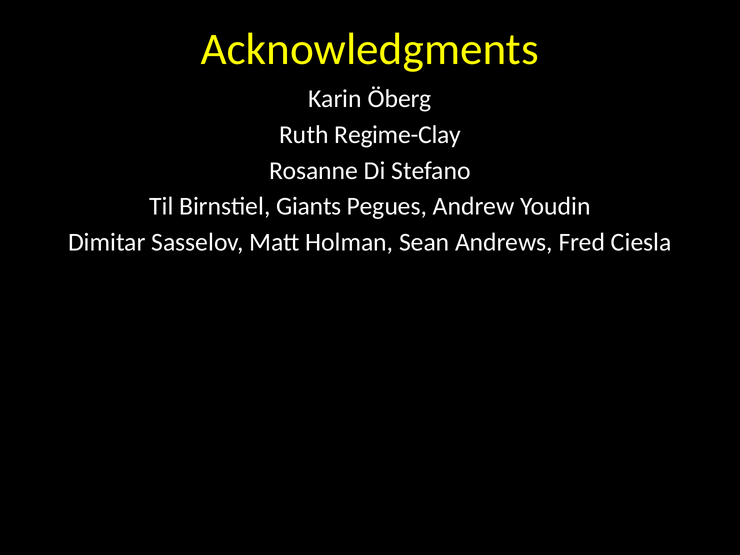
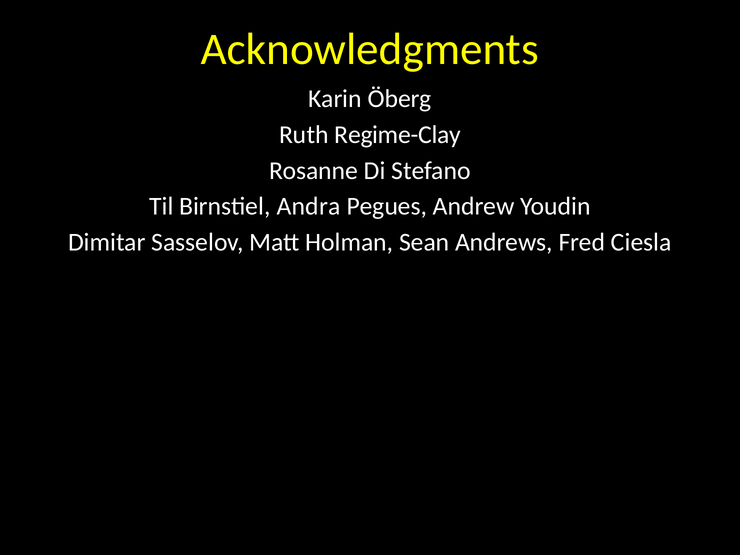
Giants: Giants -> Andra (309, 206)
